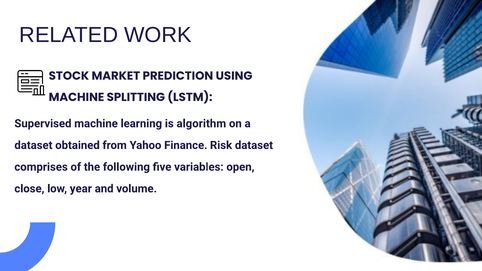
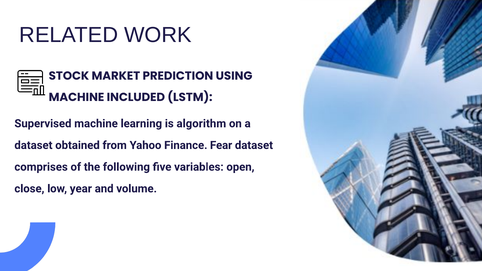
SPLITTING: SPLITTING -> INCLUDED (136, 97)
Risk: Risk -> Fear (221, 145)
